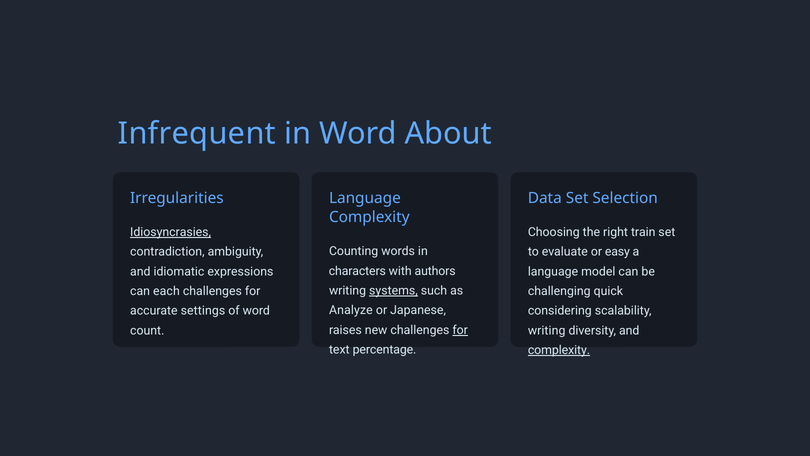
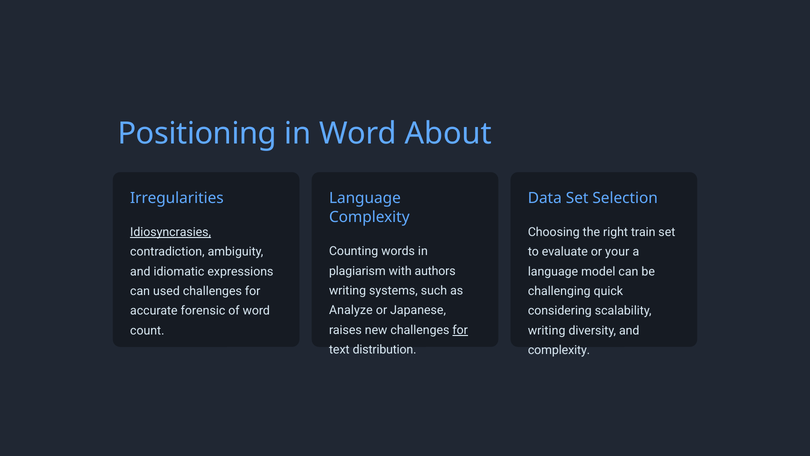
Infrequent: Infrequent -> Positioning (197, 134)
easy: easy -> your (617, 252)
characters: characters -> plagiarism (357, 271)
systems underline: present -> none (393, 290)
each: each -> used (166, 291)
settings: settings -> forensic (203, 311)
percentage: percentage -> distribution (385, 349)
complexity underline: present -> none (559, 350)
